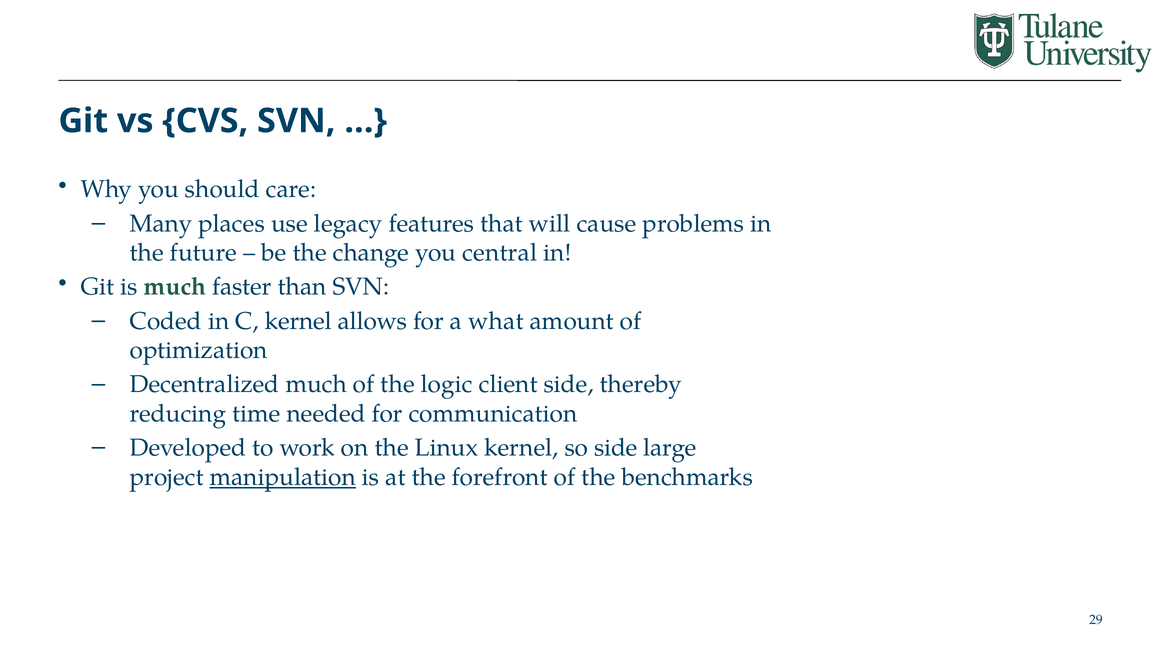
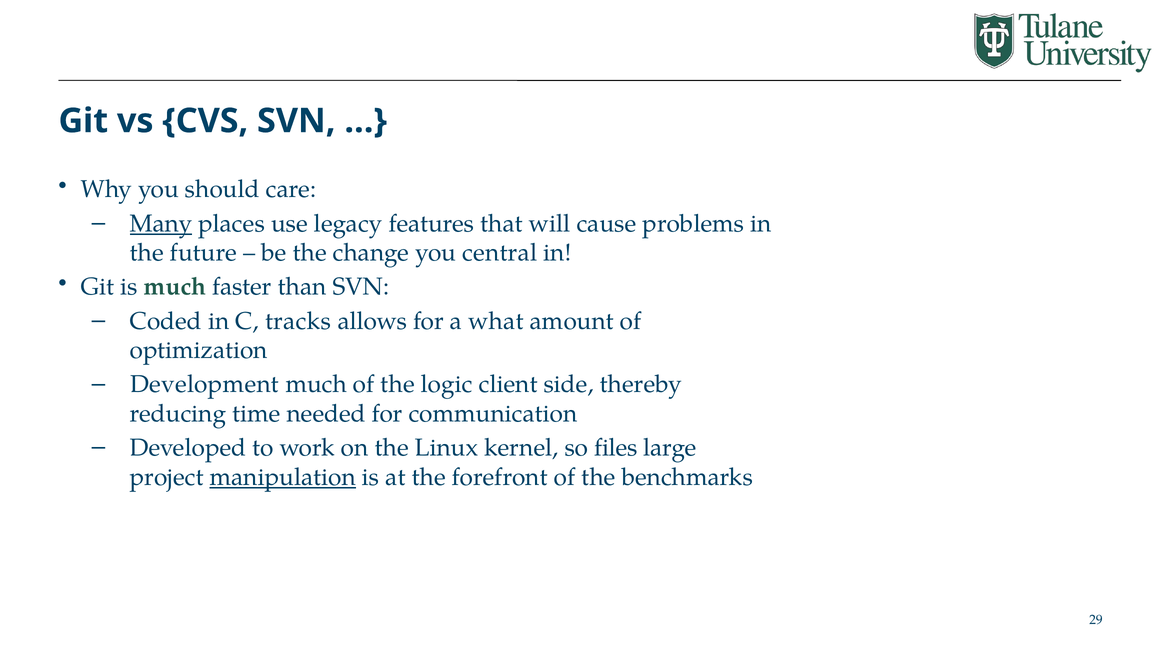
Many underline: none -> present (161, 224)
C kernel: kernel -> tracks (298, 321)
Decentralized: Decentralized -> Development (204, 385)
so side: side -> files (616, 448)
